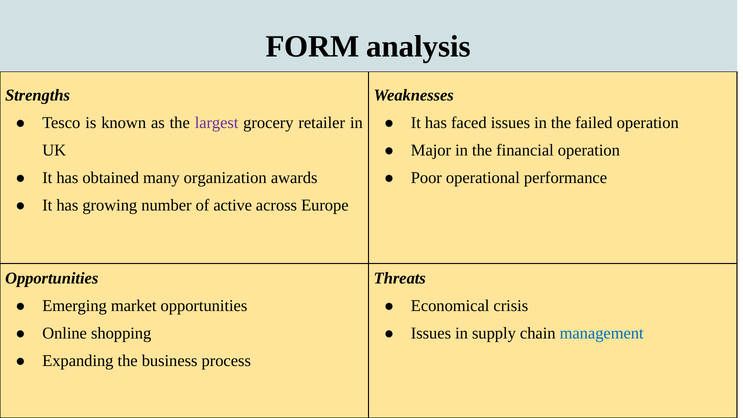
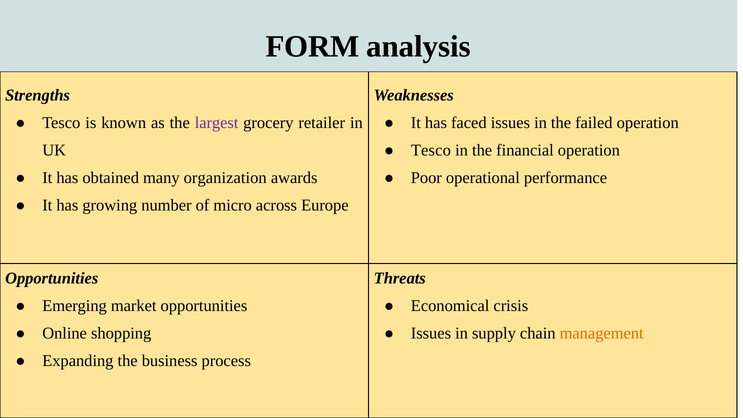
Major: Major -> Tesco (431, 150)
active: active -> micro (233, 205)
management colour: blue -> orange (602, 333)
